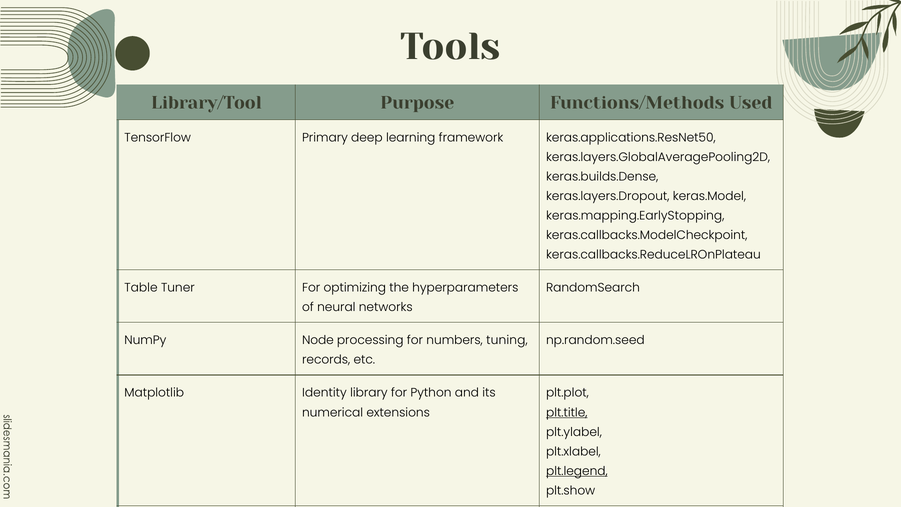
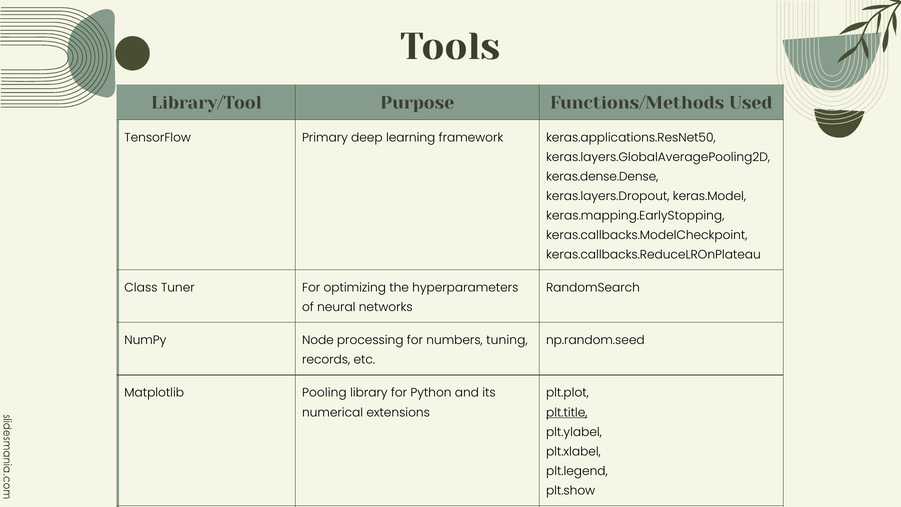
keras.builds.Dense: keras.builds.Dense -> keras.dense.Dense (602, 177)
Table: Table -> Class (141, 288)
Identity: Identity -> Pooling (324, 393)
plt.legend underline: present -> none (577, 471)
